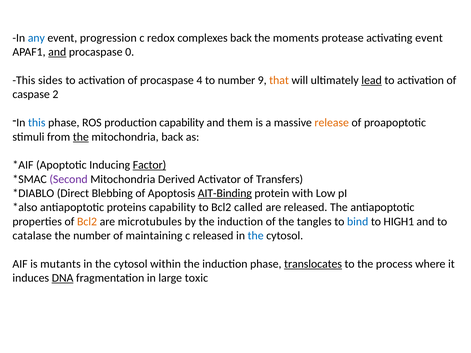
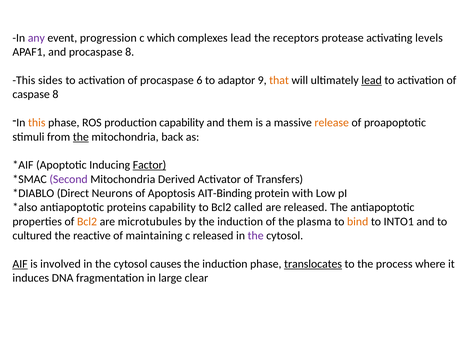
any colour: blue -> purple (36, 38)
redox: redox -> which (161, 38)
complexes back: back -> lead (241, 38)
moments: moments -> receptors (296, 38)
activating event: event -> levels (429, 38)
and underline: present -> none (57, 52)
procaspase 0: 0 -> 8 (130, 52)
4: 4 -> 6 (199, 80)
to number: number -> adaptor (236, 80)
caspase 2: 2 -> 8 (55, 95)
this colour: blue -> orange (37, 123)
Blebbing: Blebbing -> Neurons (112, 193)
AIT-Binding underline: present -> none (225, 193)
tangles: tangles -> plasma (314, 222)
bind colour: blue -> orange (358, 222)
HIGH1: HIGH1 -> INTO1 (399, 222)
catalase: catalase -> cultured (32, 236)
the number: number -> reactive (92, 236)
the colour: blue -> purple (256, 236)
AIF underline: none -> present (20, 264)
mutants: mutants -> involved (61, 264)
within: within -> causes (166, 264)
DNA underline: present -> none (63, 278)
toxic: toxic -> clear (196, 278)
